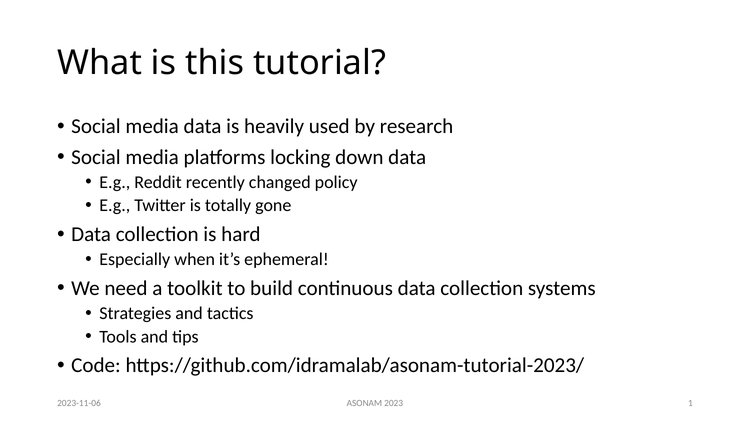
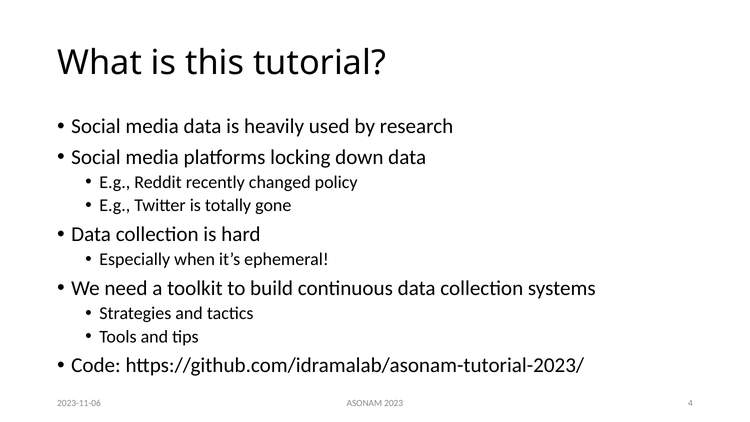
1: 1 -> 4 (690, 403)
